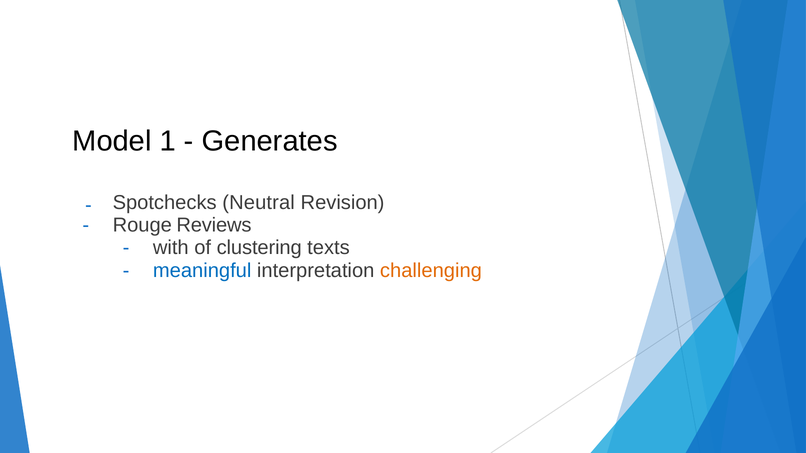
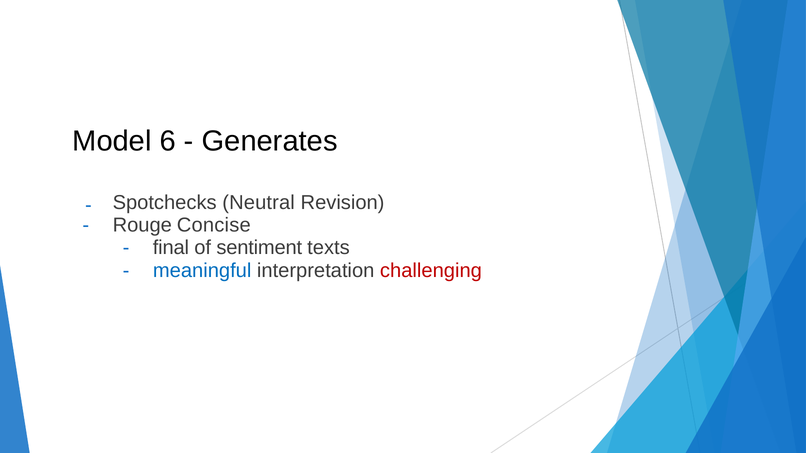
1: 1 -> 6 (168, 141)
Reviews: Reviews -> Concise (214, 226)
with: with -> final (171, 248)
clustering: clustering -> sentiment (259, 248)
challenging colour: orange -> red (431, 271)
